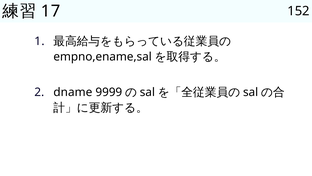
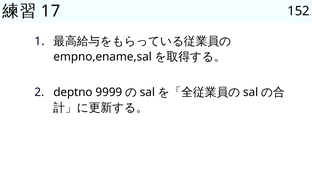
dname: dname -> deptno (73, 92)
